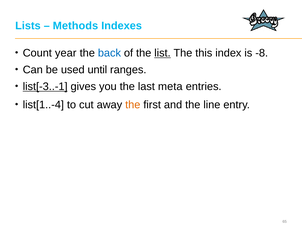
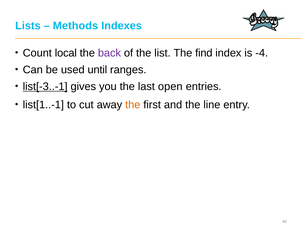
year: year -> local (66, 53)
back colour: blue -> purple (109, 53)
list underline: present -> none (162, 53)
this: this -> find (204, 53)
-8: -8 -> -4 (262, 53)
meta: meta -> open (170, 86)
list[1..-4: list[1..-4 -> list[1..-1 (43, 105)
